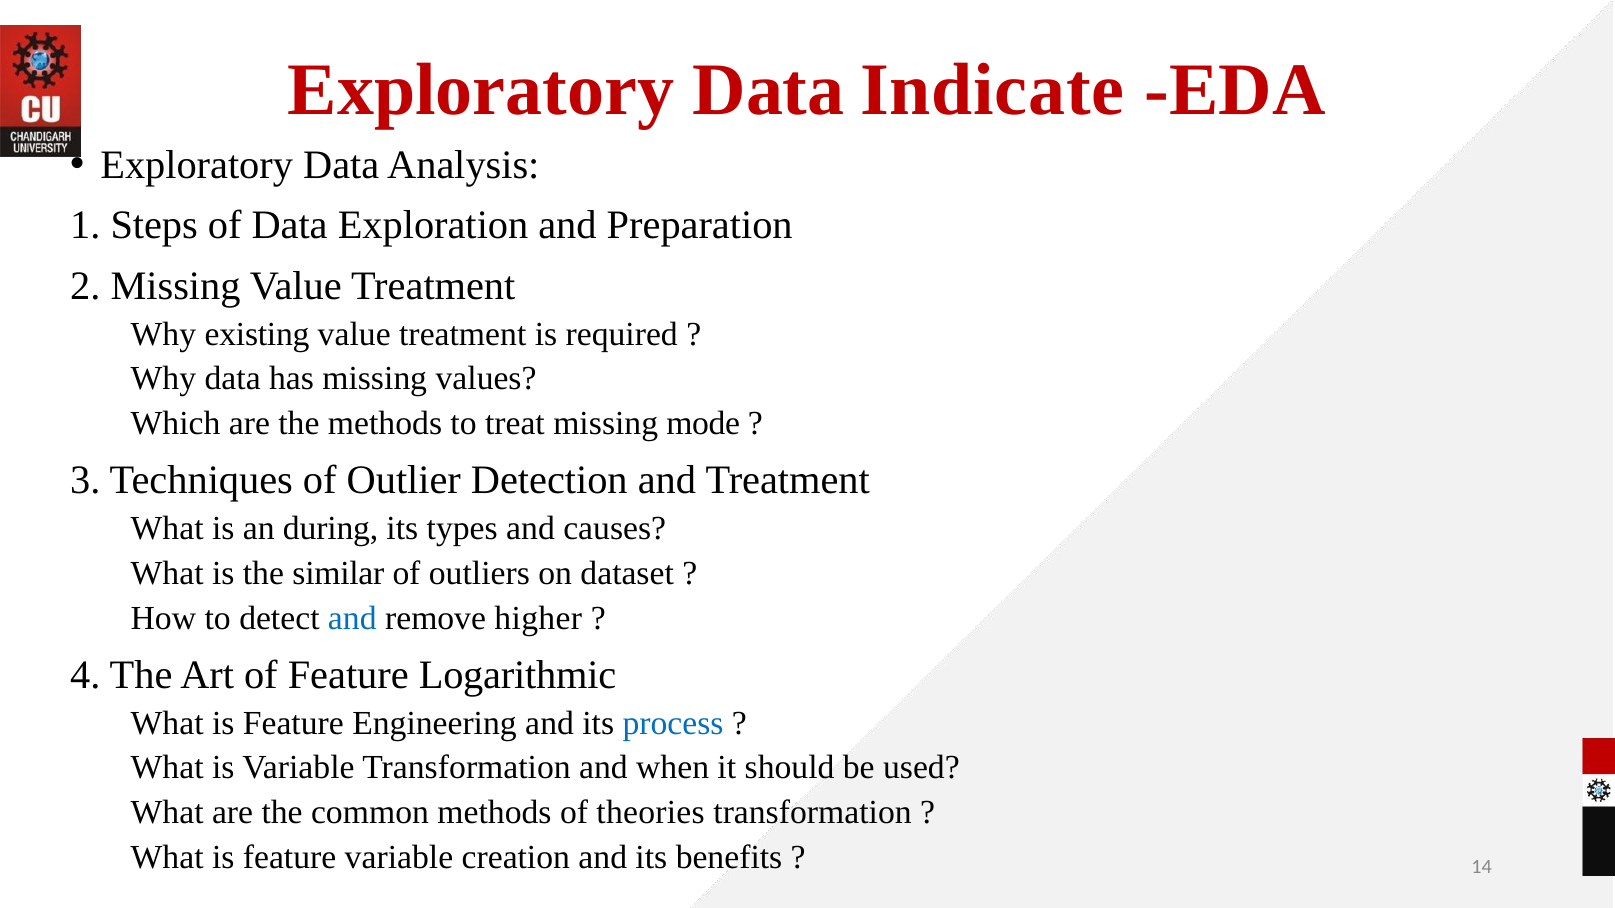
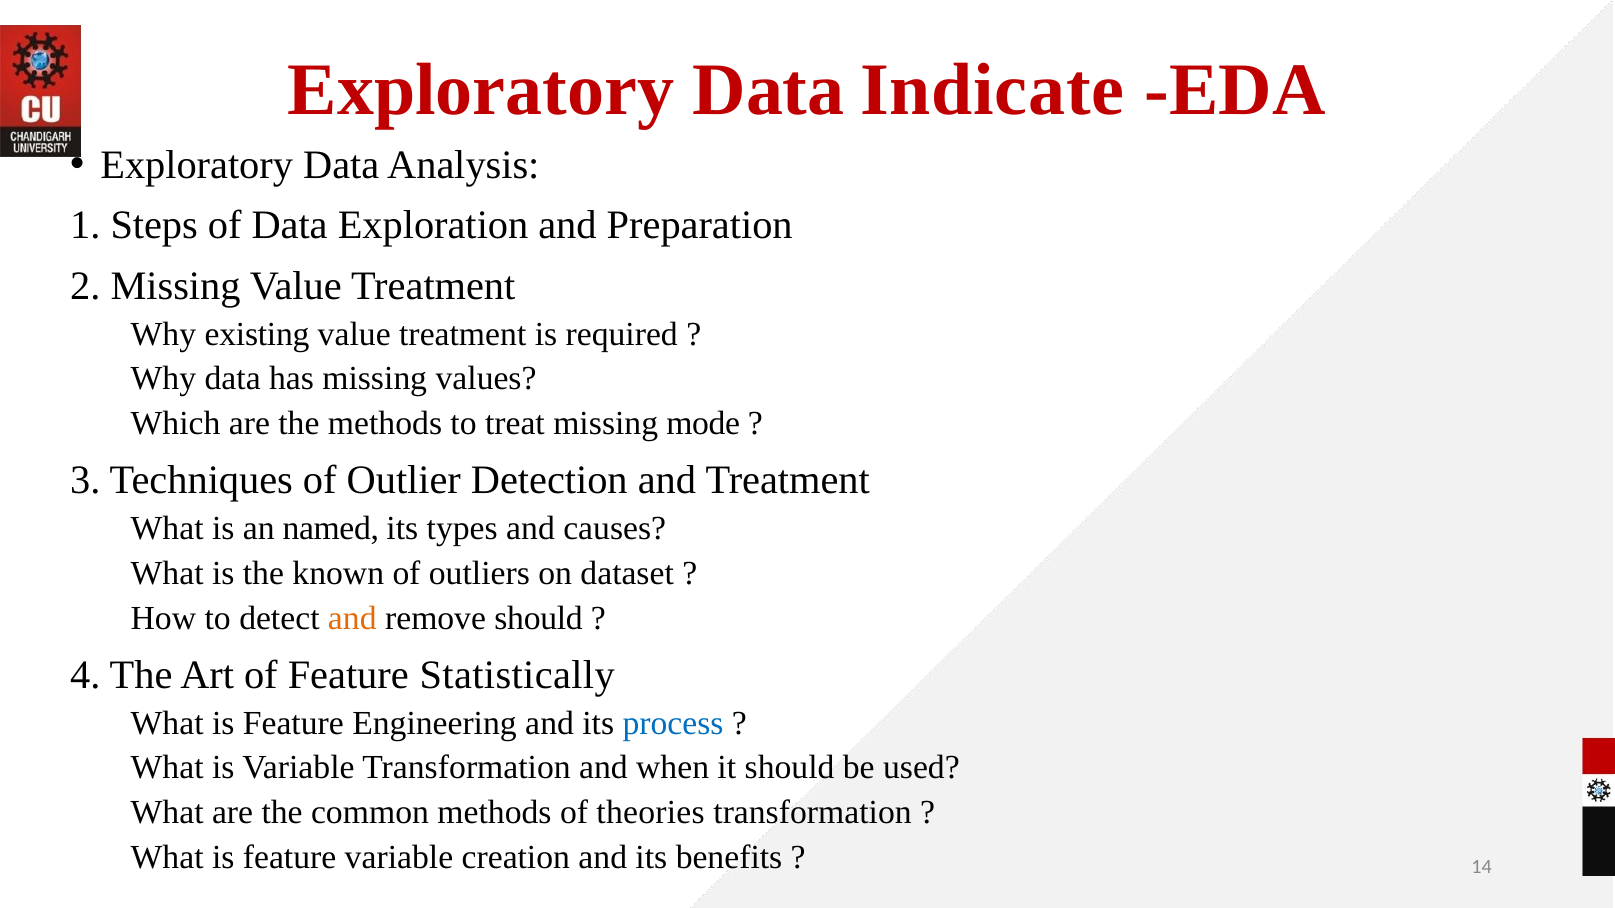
during: during -> named (331, 529)
similar: similar -> known (338, 574)
and colour: blue -> orange (352, 618)
remove higher: higher -> should (539, 618)
Logarithmic: Logarithmic -> Statistically (517, 675)
